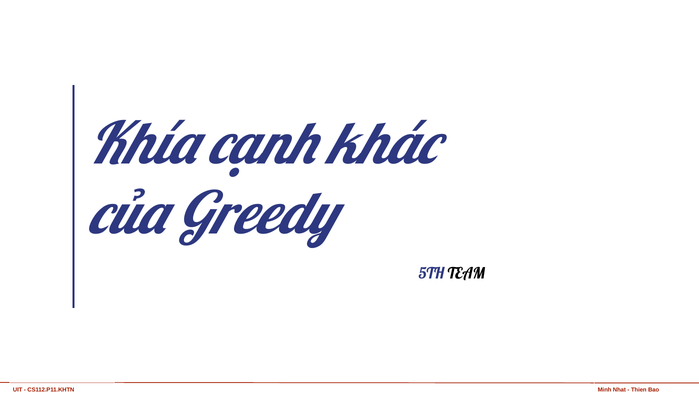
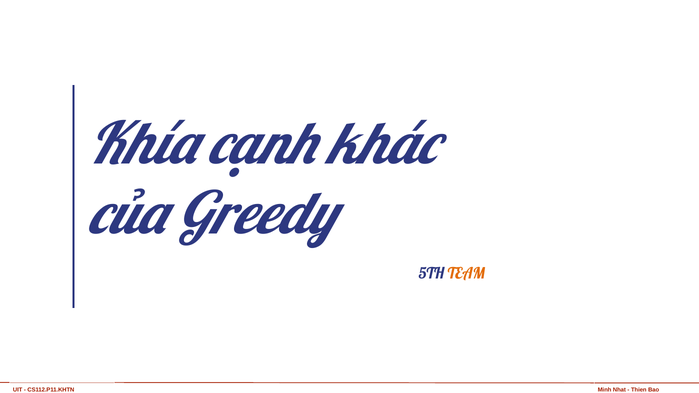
TEAM colour: black -> orange (466, 274)
